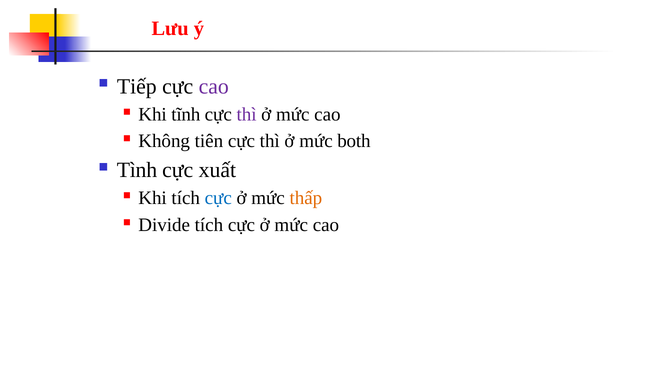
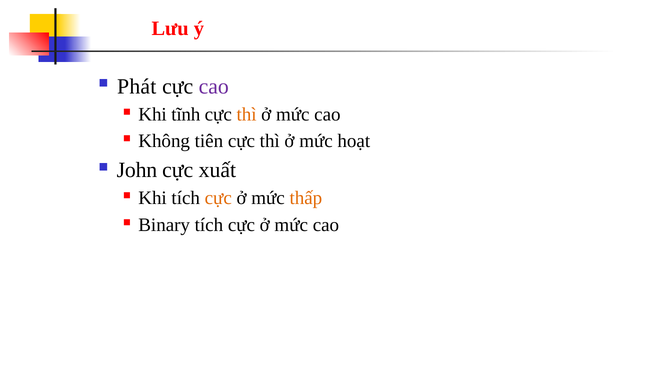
Tiếp: Tiếp -> Phát (137, 86)
thì colour: purple -> orange (247, 114)
both: both -> hoạt (354, 141)
Tình: Tình -> John (137, 170)
cực colour: blue -> orange (218, 198)
Divide: Divide -> Binary (164, 225)
